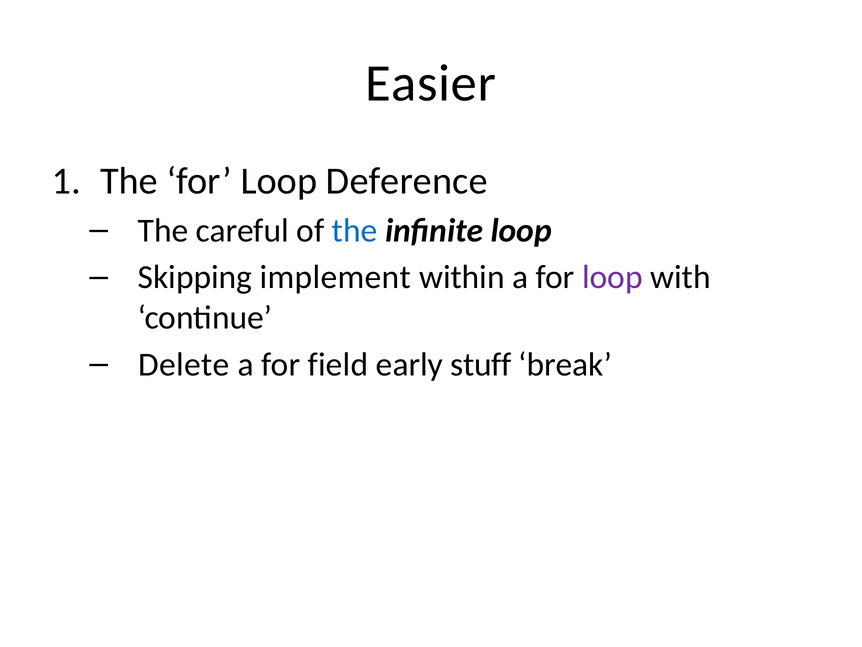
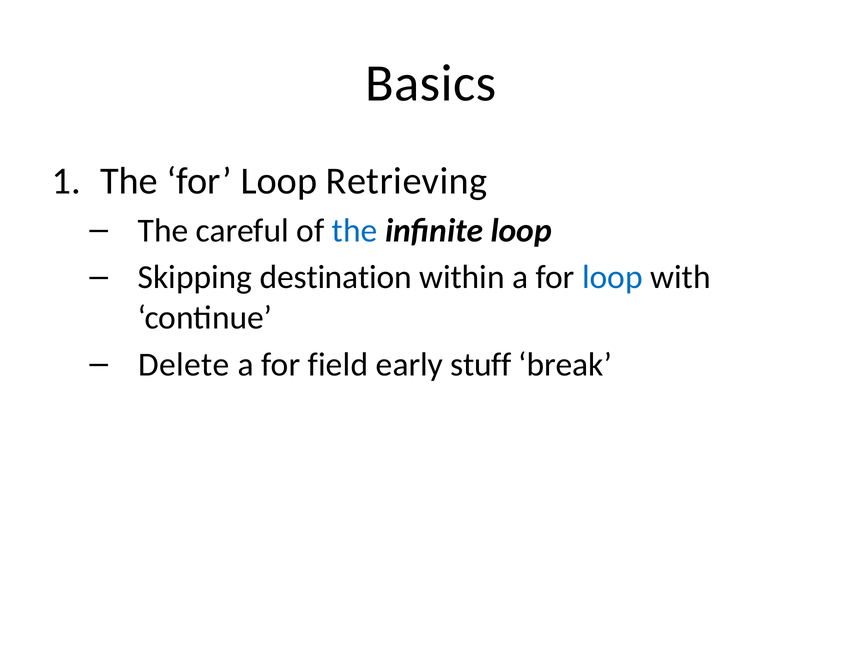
Easier: Easier -> Basics (431, 83)
Deference: Deference -> Retrieving (407, 181)
implement: implement -> destination (336, 277)
loop colour: purple -> blue (612, 277)
